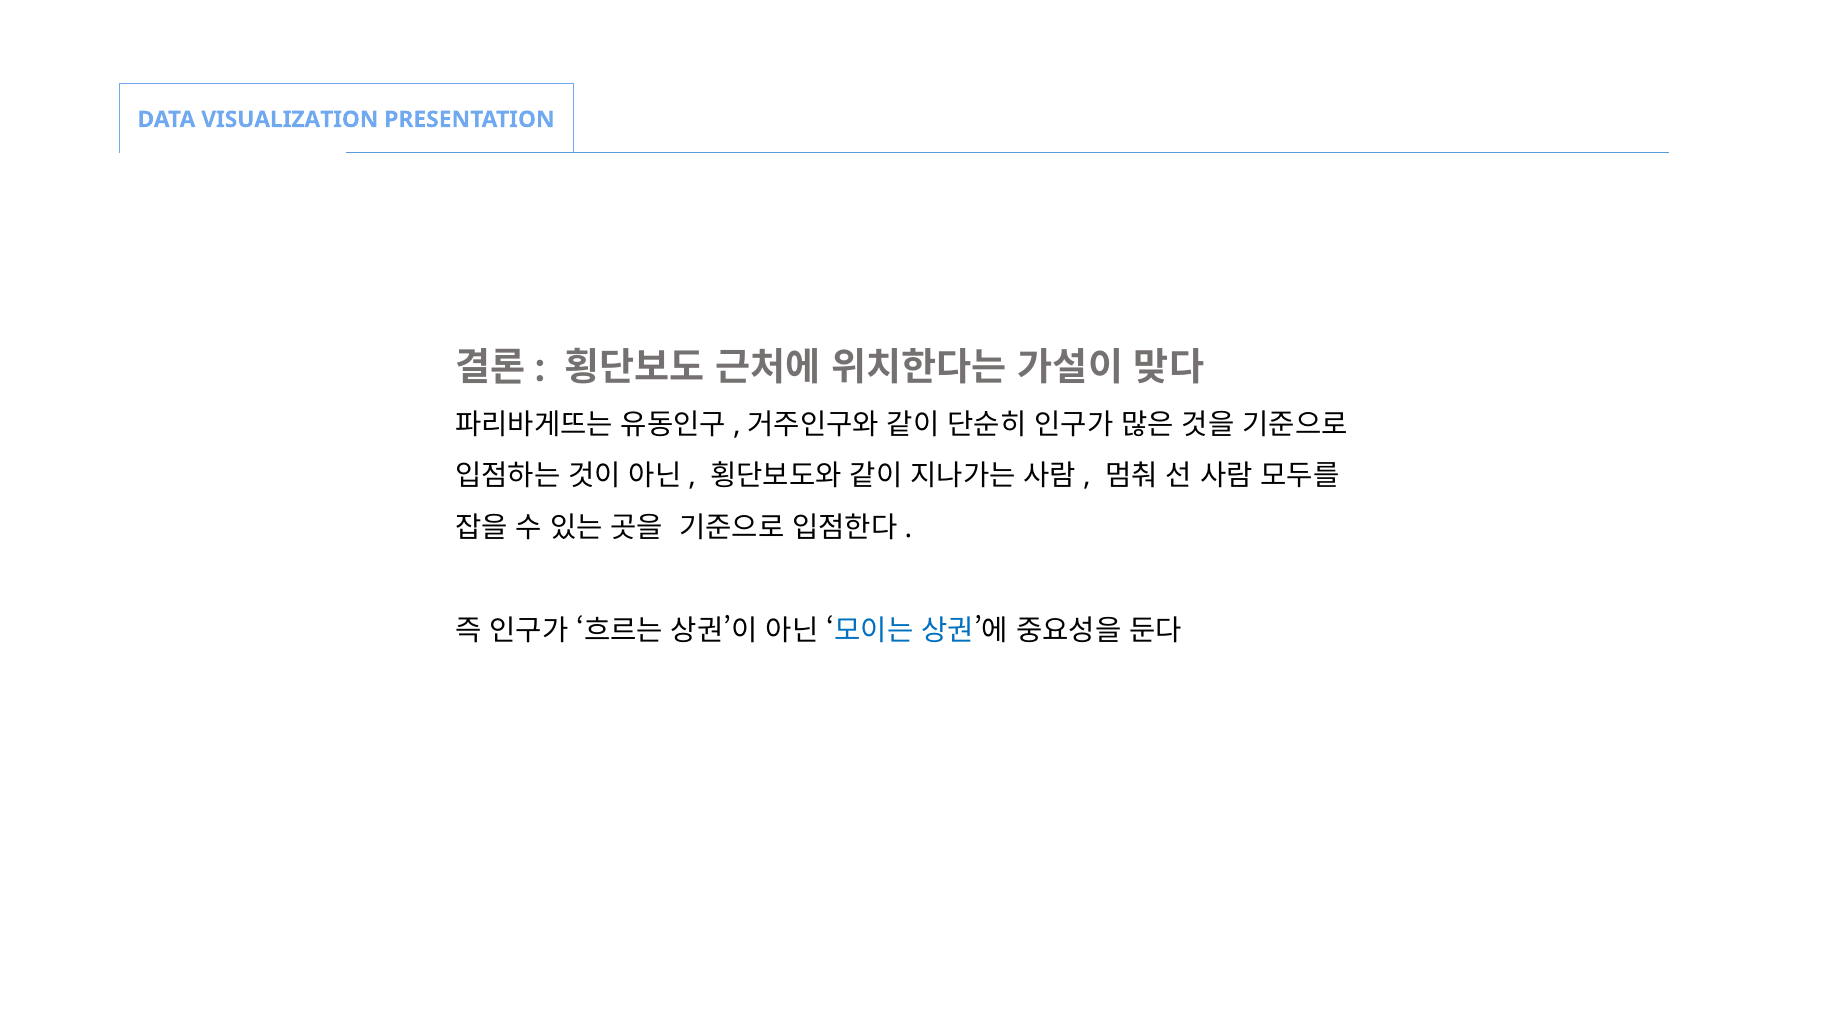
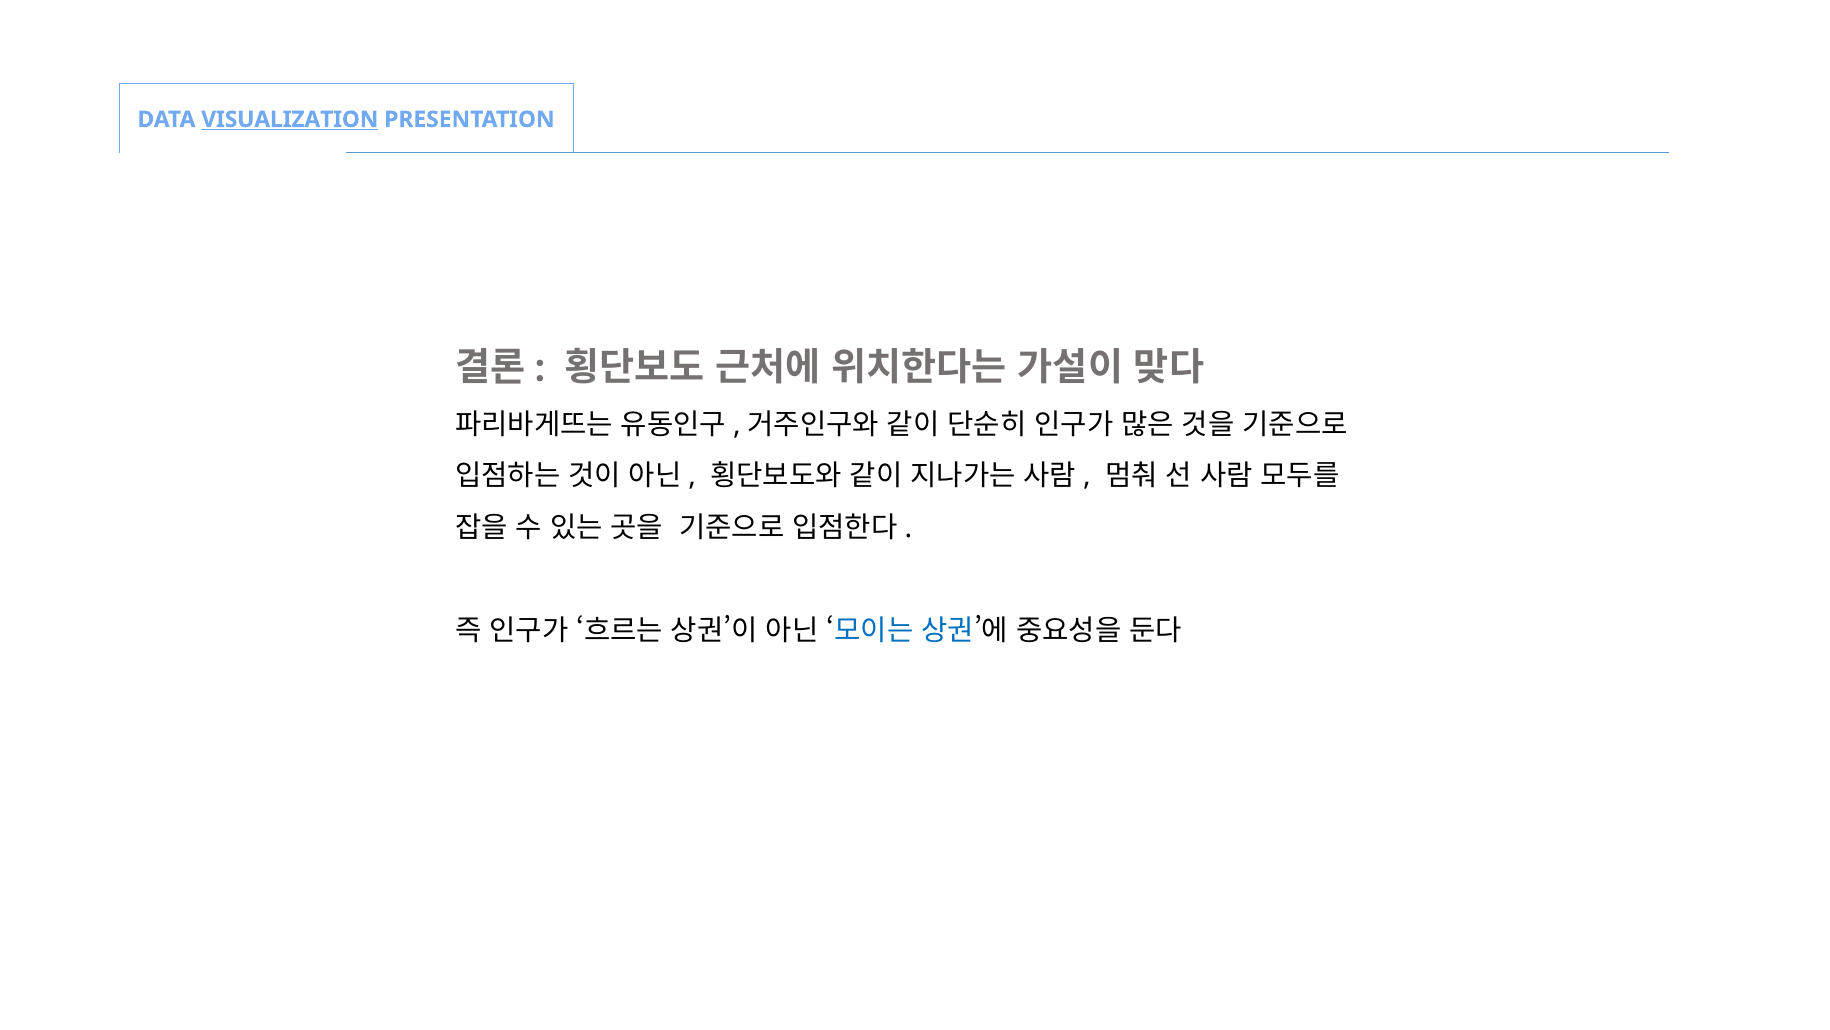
VISUALIZATION underline: none -> present (290, 119)
